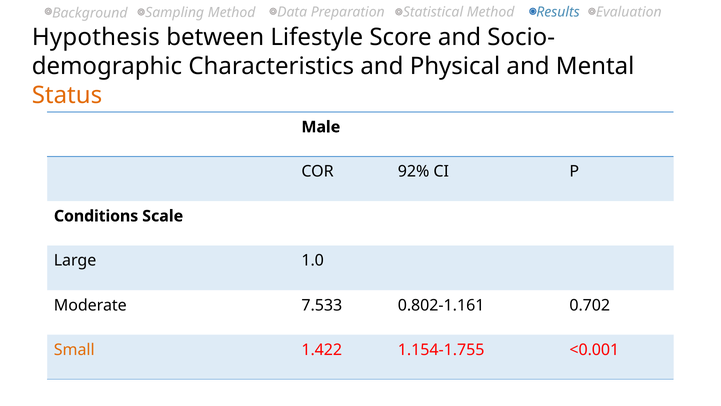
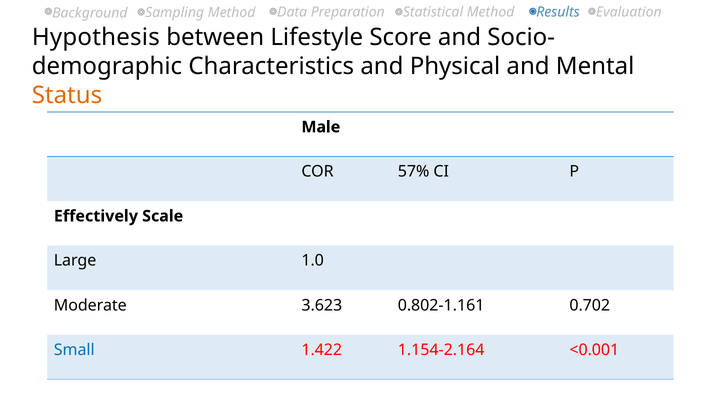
92%: 92% -> 57% (414, 171)
Conditions: Conditions -> Effectively (96, 216)
7.533: 7.533 -> 3.623 (322, 305)
Small colour: orange -> blue (74, 349)
1.154-1.755: 1.154-1.755 -> 1.154-2.164 (441, 349)
